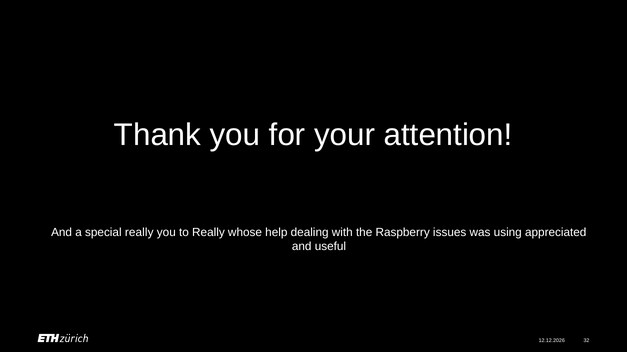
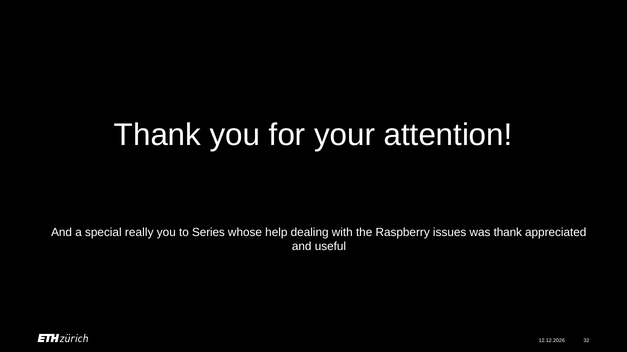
to Really: Really -> Series (208, 233)
was using: using -> thank (508, 233)
